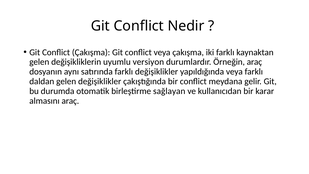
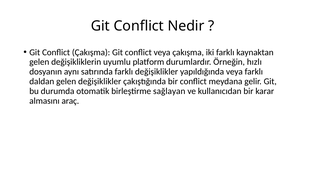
versiyon: versiyon -> platform (148, 62)
Örneğin araç: araç -> hızlı (254, 62)
